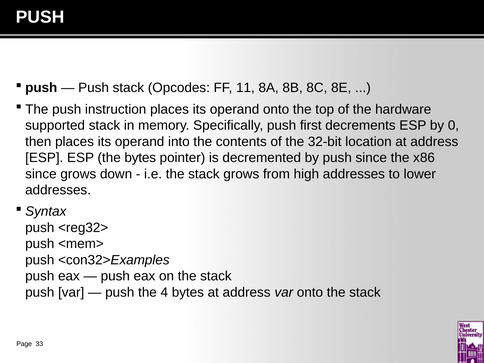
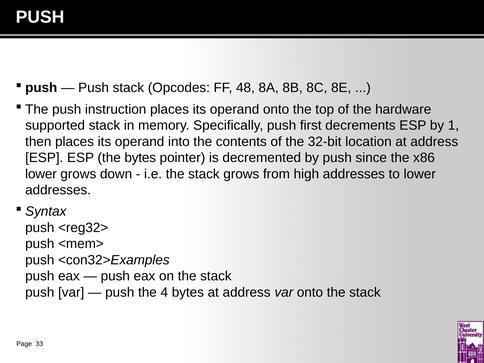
11: 11 -> 48 (245, 88)
0: 0 -> 1 (453, 125)
since: since -> lower (41, 174)
